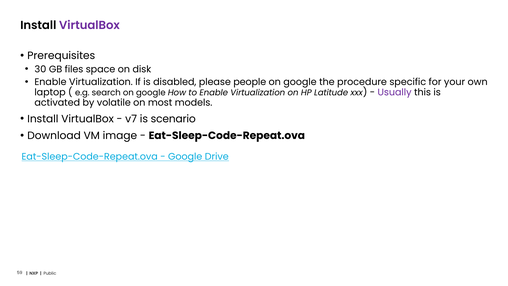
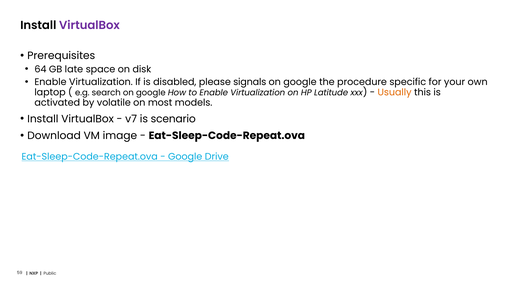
30: 30 -> 64 (40, 69)
files: files -> late (74, 69)
people: people -> signals (250, 82)
Usually colour: purple -> orange (395, 92)
